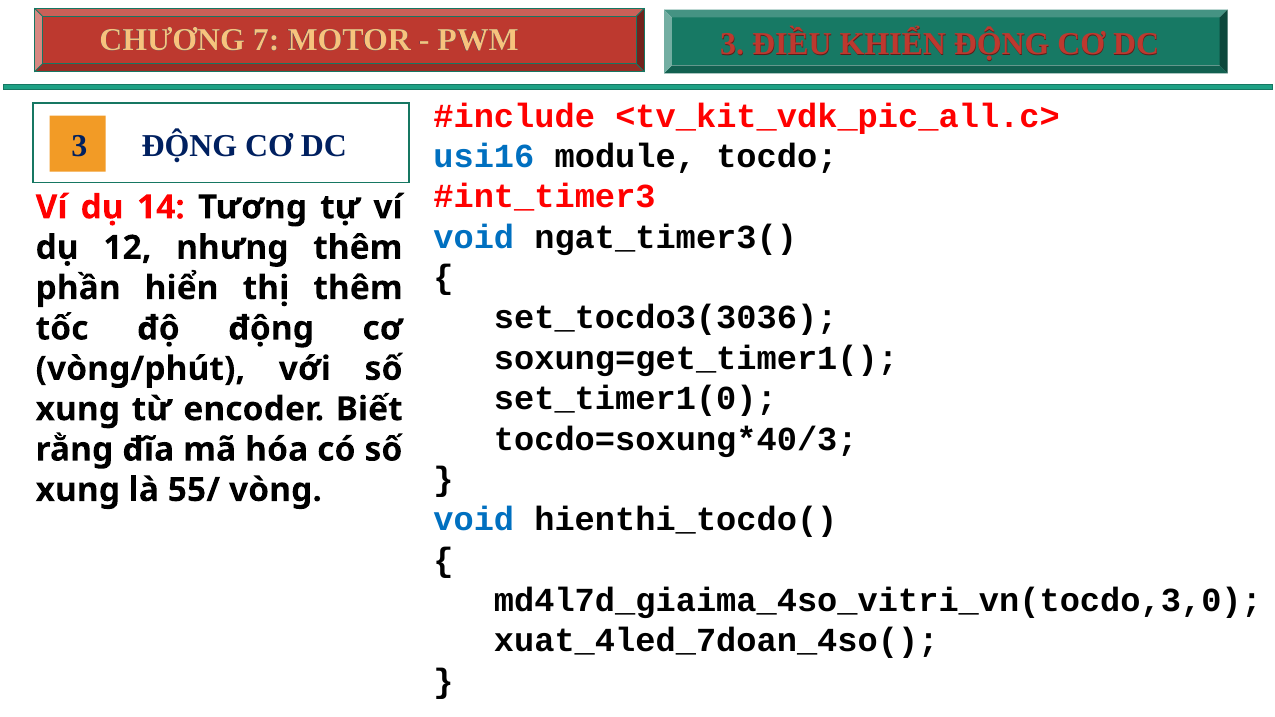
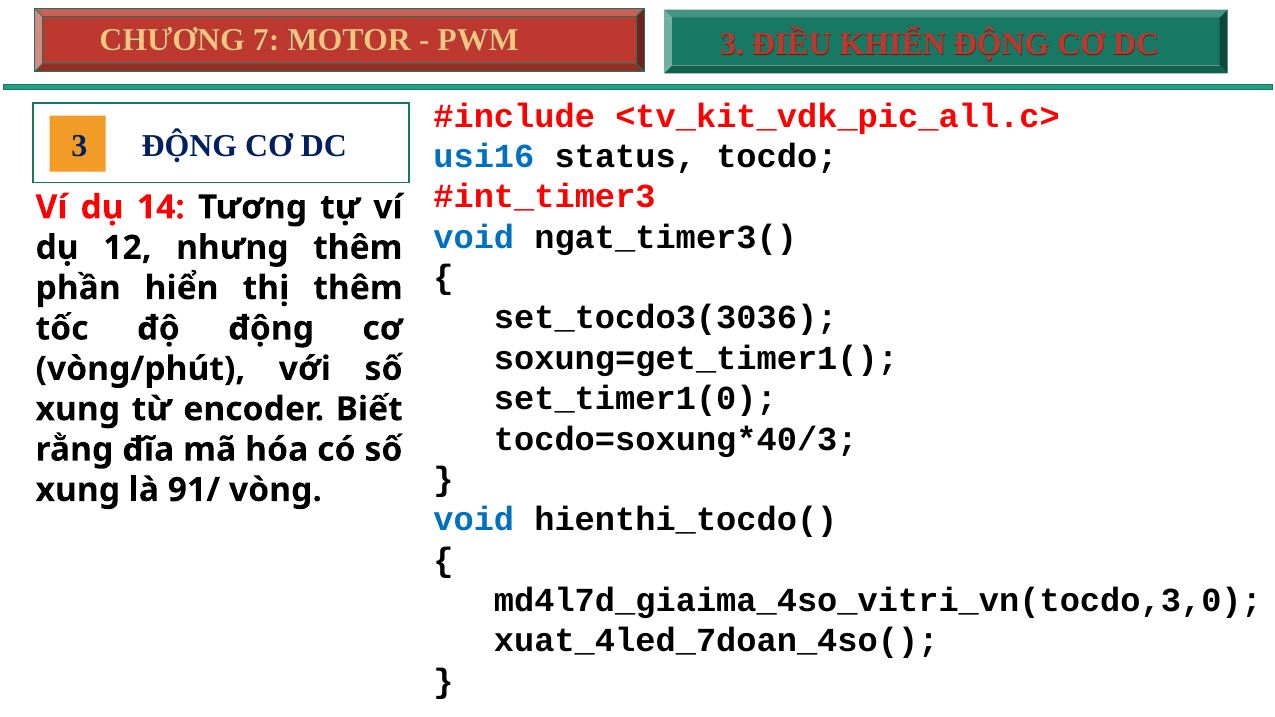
module: module -> status (625, 156)
55/: 55/ -> 91/ (194, 490)
